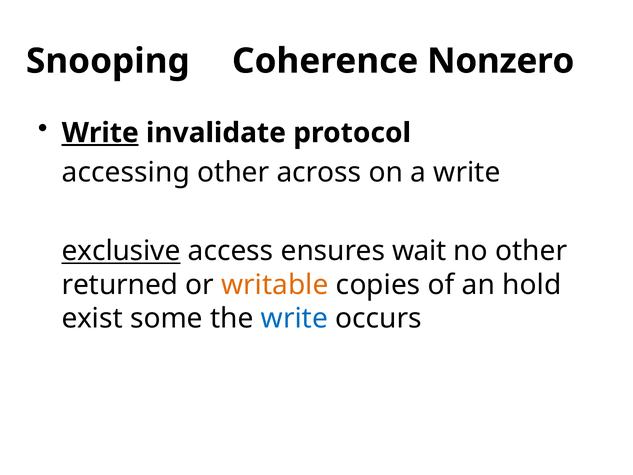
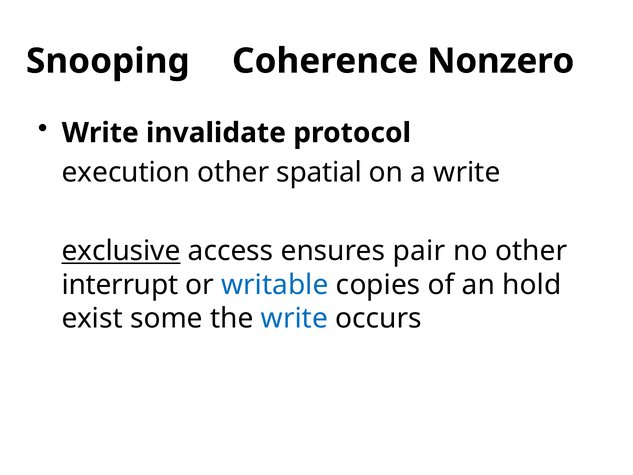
Write underline: present -> none (100, 133)
accessing: accessing -> execution (126, 172)
across: across -> spatial (319, 172)
wait: wait -> pair (419, 251)
returned: returned -> interrupt (120, 285)
writable colour: orange -> blue (275, 285)
